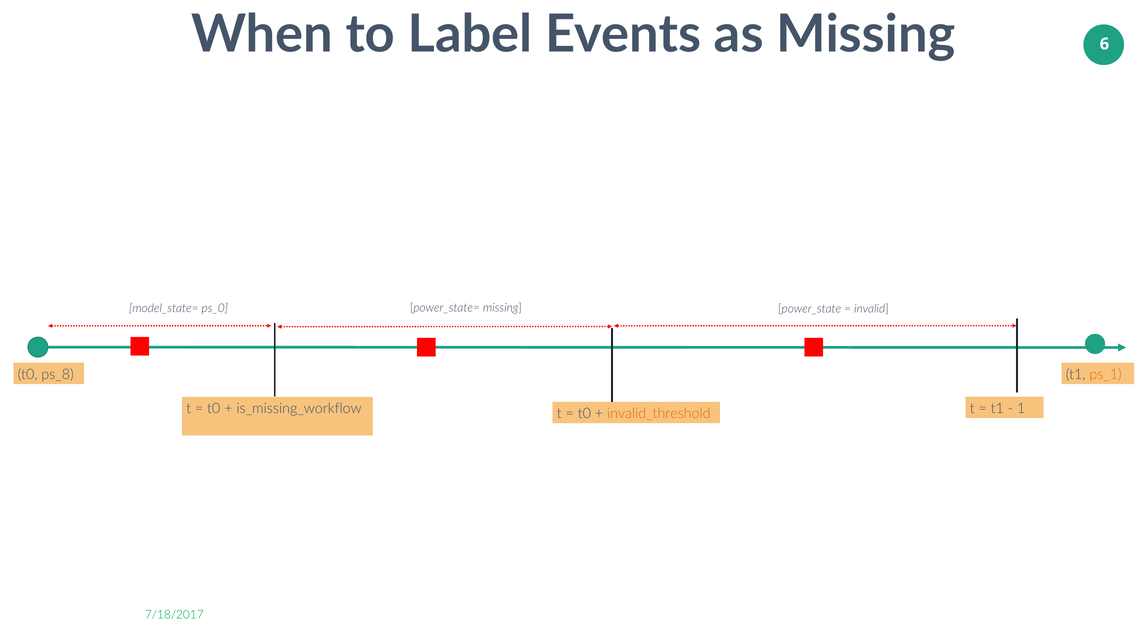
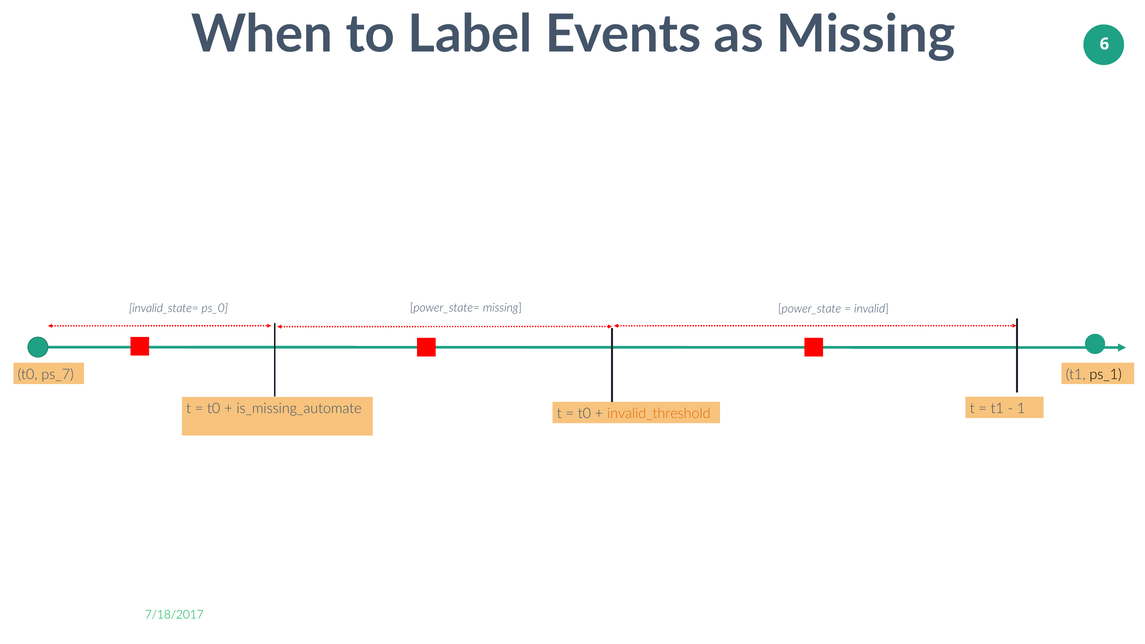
model_state=: model_state= -> invalid_state= (164, 308)
ps_8: ps_8 -> ps_7 (58, 375)
ps_1 colour: orange -> black (1106, 375)
is_missing_workflow: is_missing_workflow -> is_missing_automate (299, 409)
